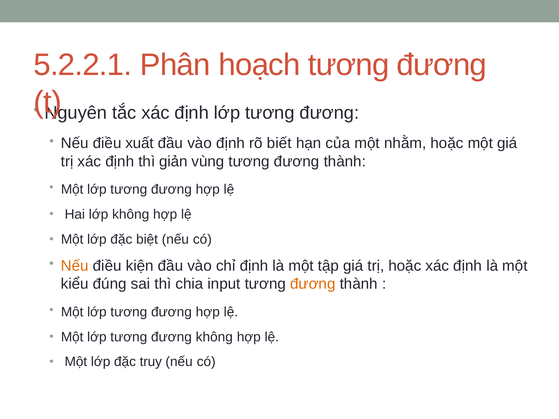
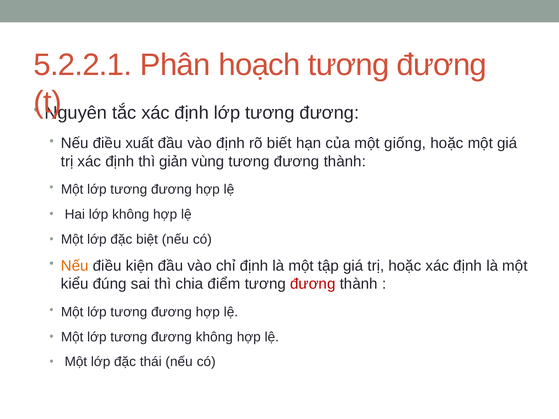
nhằm: nhằm -> giống (405, 143)
input: input -> điểm (224, 284)
đương colour: orange -> red (313, 284)
truy: truy -> thái (151, 362)
